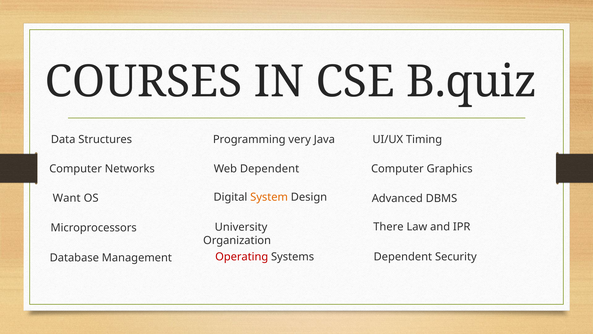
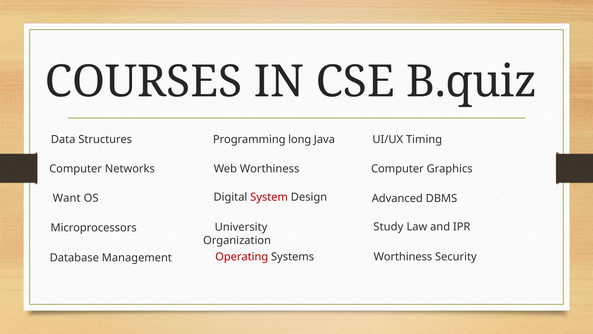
very: very -> long (300, 139)
Web Dependent: Dependent -> Worthiness (270, 169)
System colour: orange -> red (269, 197)
There: There -> Study (388, 226)
Dependent: Dependent -> Worthiness (403, 257)
